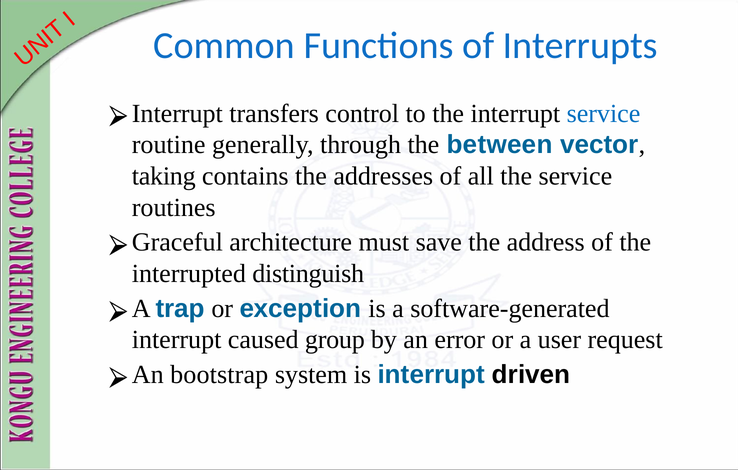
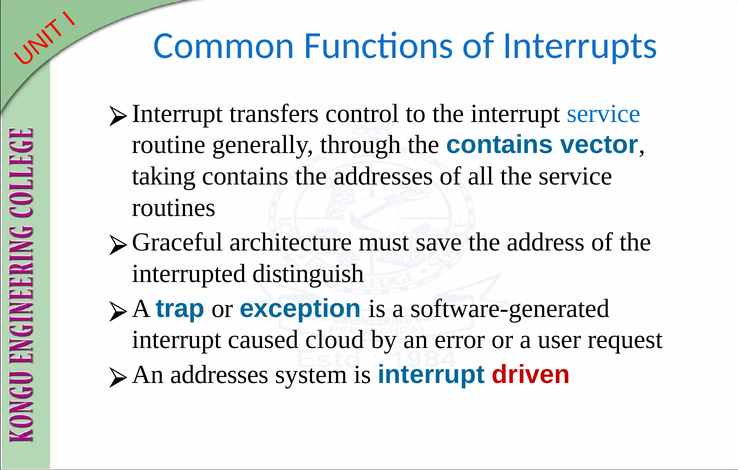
the between: between -> contains (500, 145)
group: group -> cloud (335, 340)
An bootstrap: bootstrap -> addresses (219, 374)
driven colour: black -> red (531, 374)
